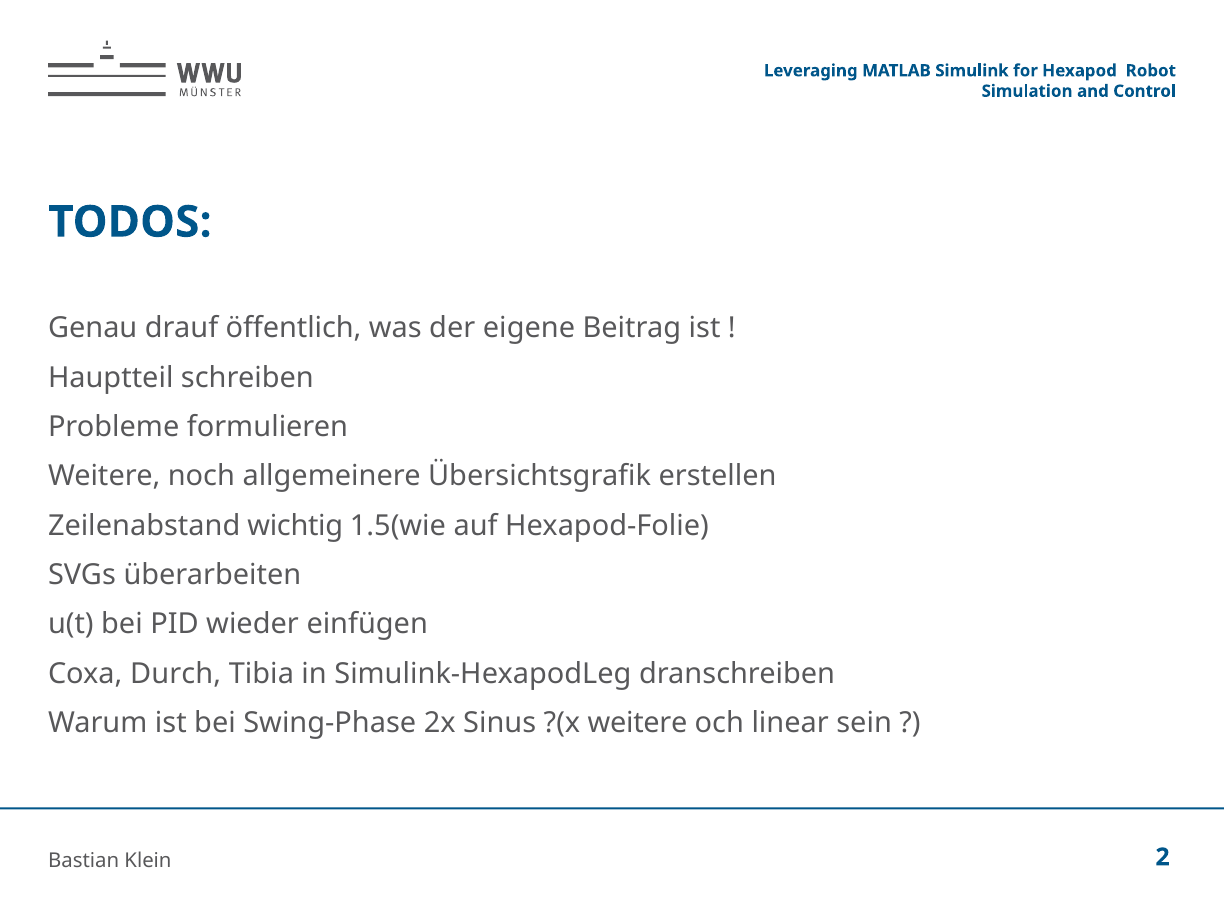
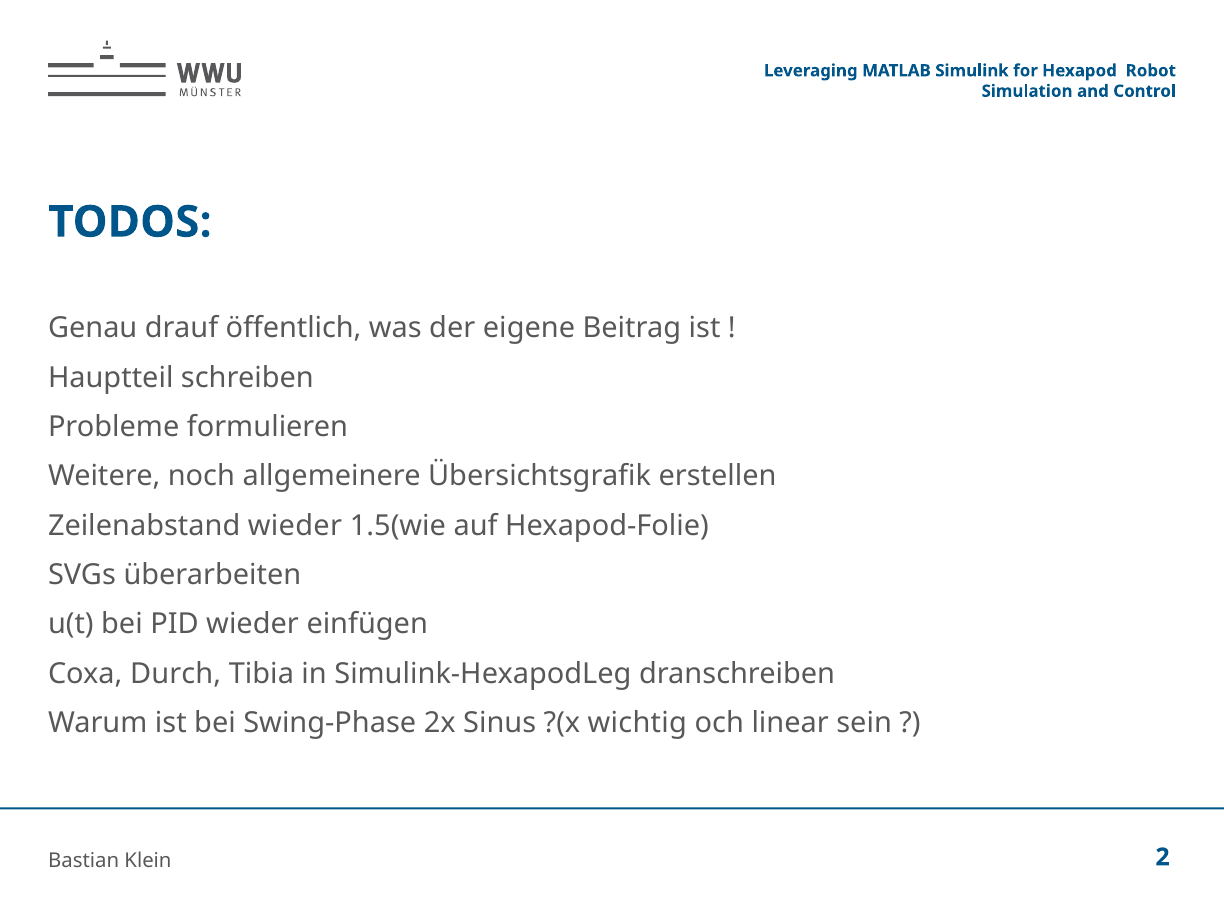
Zeilenabstand wichtig: wichtig -> wieder (295, 526)
?(x weitere: weitere -> wichtig (637, 723)
